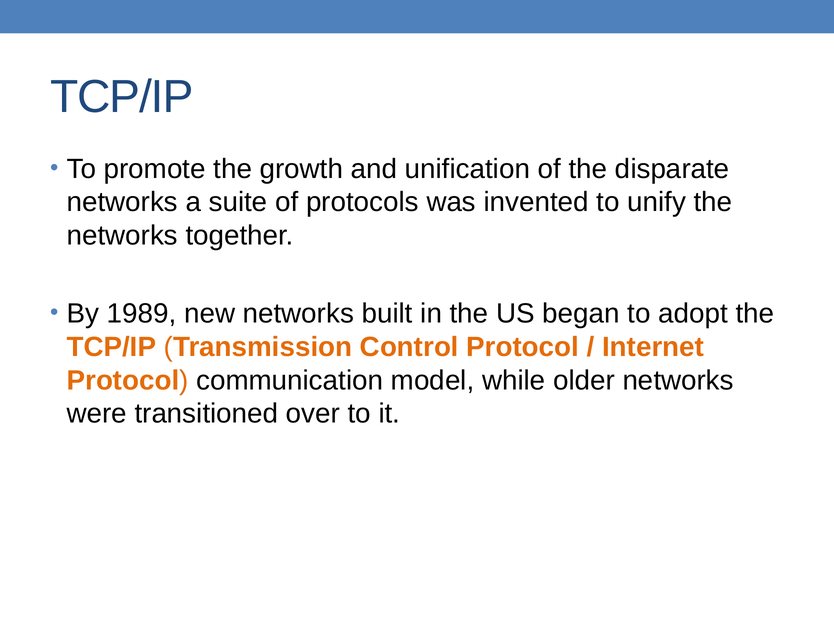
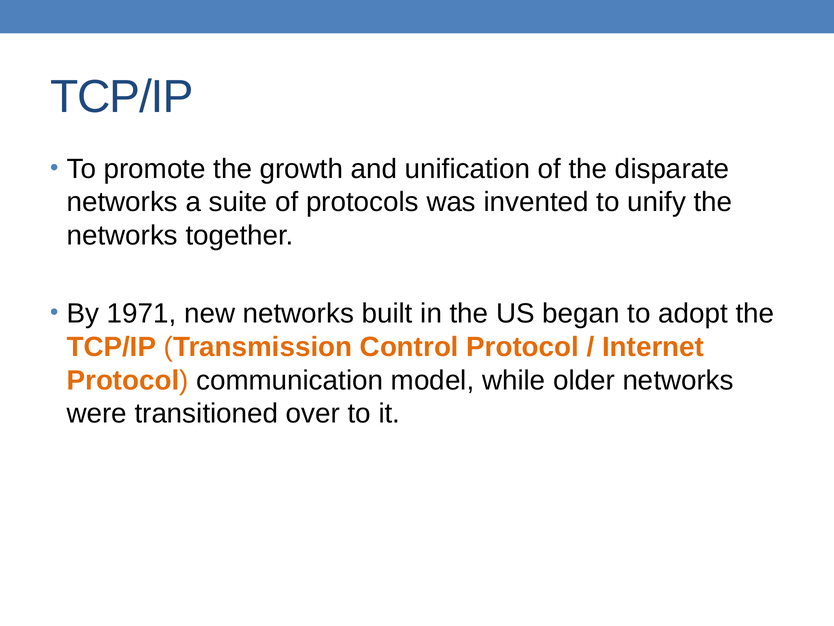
1989: 1989 -> 1971 (142, 313)
